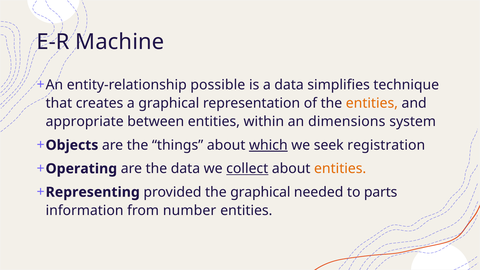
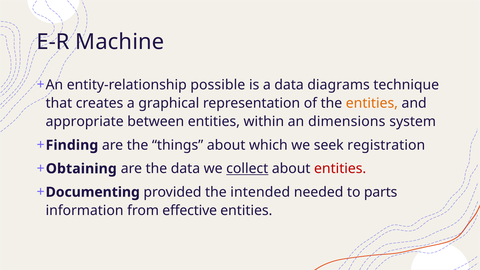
simplifies: simplifies -> diagrams (339, 85)
Objects: Objects -> Finding (72, 145)
which underline: present -> none (268, 145)
Operating: Operating -> Obtaining (81, 169)
entities colour: orange -> red (340, 169)
Representing: Representing -> Documenting (93, 192)
the graphical: graphical -> intended (260, 192)
number: number -> effective (190, 211)
